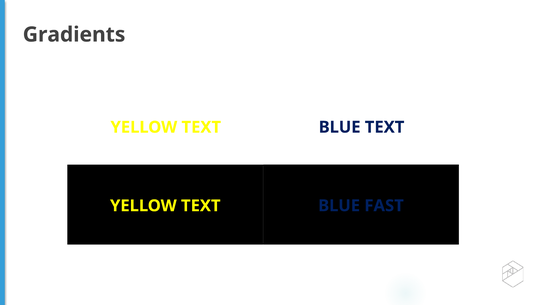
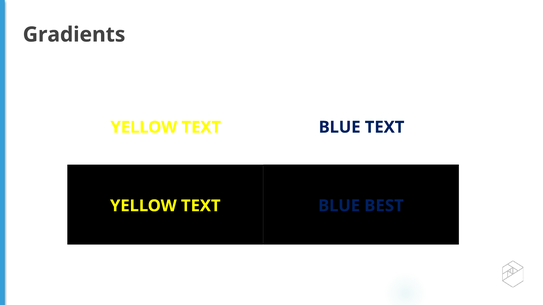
FAST: FAST -> BEST (384, 206)
